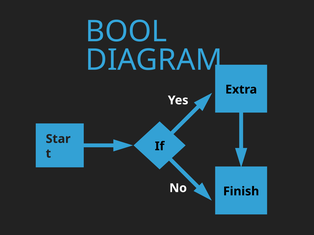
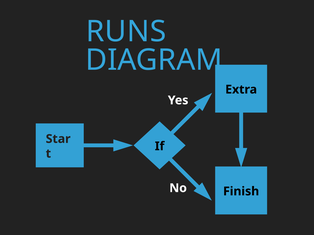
BOOL: BOOL -> RUNS (126, 32)
